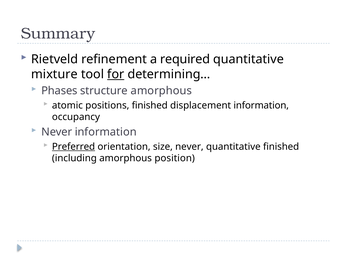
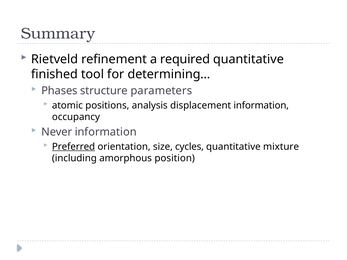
mixture: mixture -> finished (55, 74)
for underline: present -> none (116, 74)
structure amorphous: amorphous -> parameters (161, 91)
positions finished: finished -> analysis (150, 105)
size never: never -> cycles (189, 147)
quantitative finished: finished -> mixture (281, 147)
